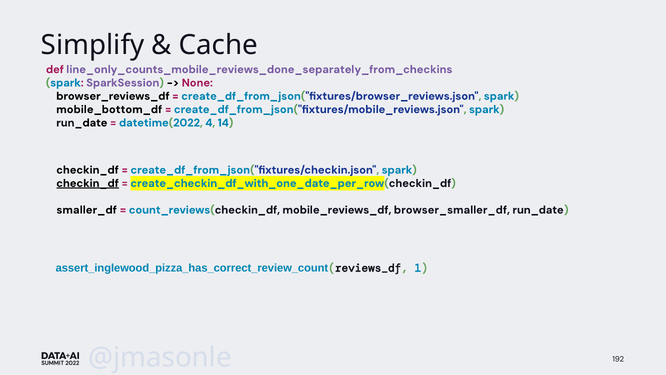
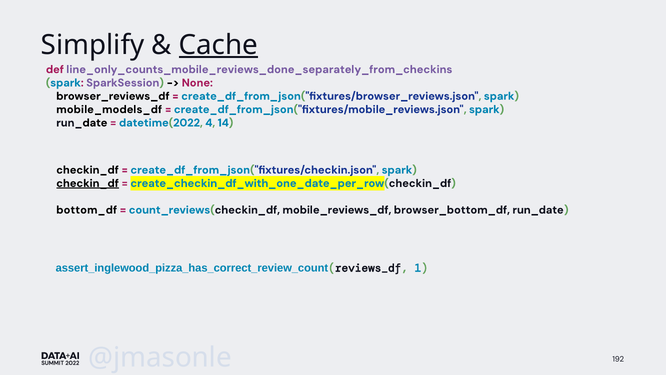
Cache underline: none -> present (218, 45)
mobile_bottom_df: mobile_bottom_df -> mobile_models_df (109, 109)
smaller_df: smaller_df -> bottom_df (87, 210)
browser_smaller_df: browser_smaller_df -> browser_bottom_df (452, 210)
